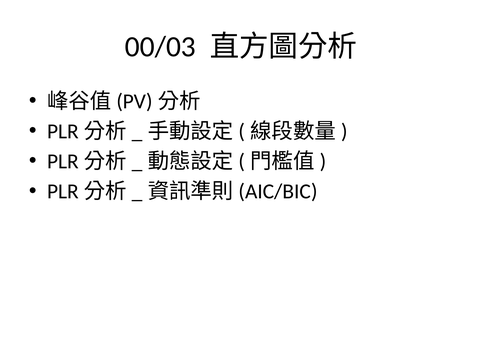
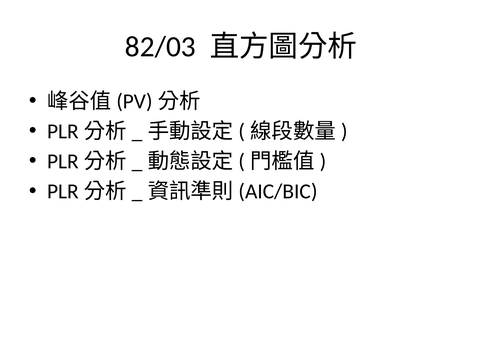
00/03: 00/03 -> 82/03 (160, 47)
